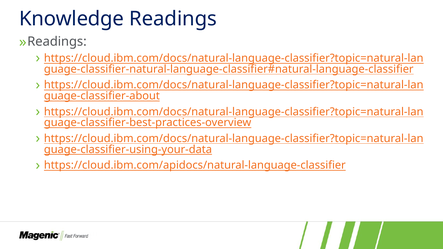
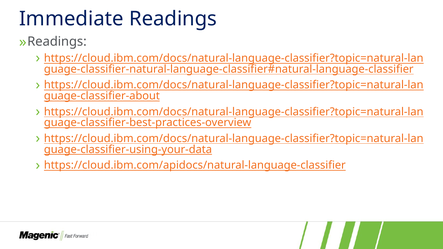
Knowledge: Knowledge -> Immediate (71, 19)
